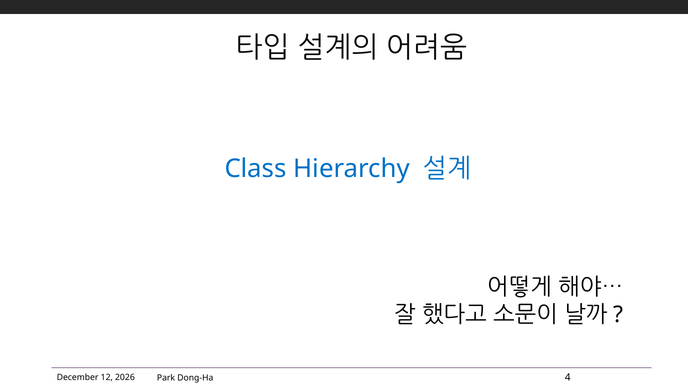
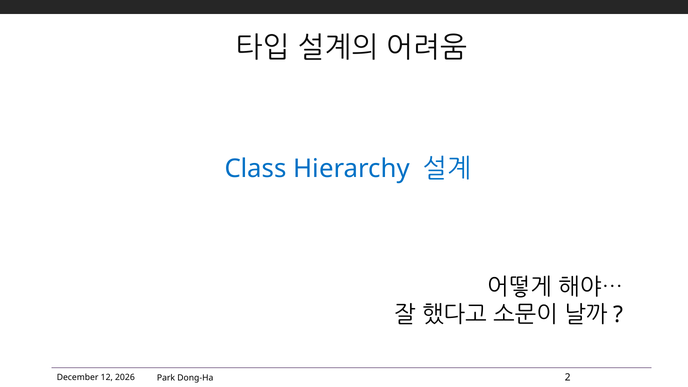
4: 4 -> 2 (568, 377)
